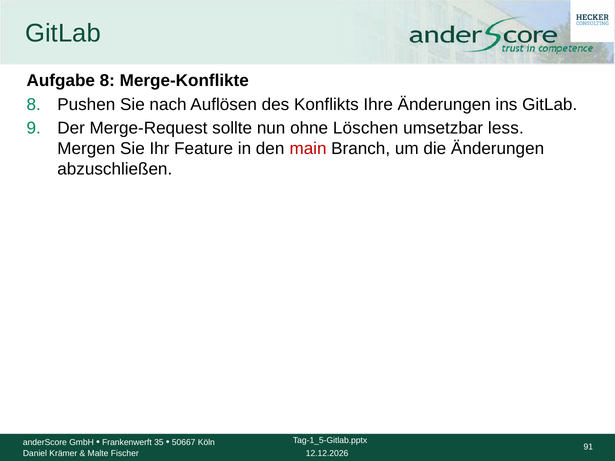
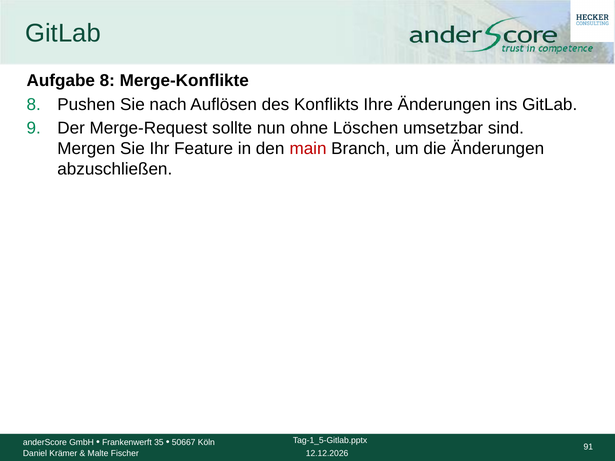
less: less -> sind (506, 128)
